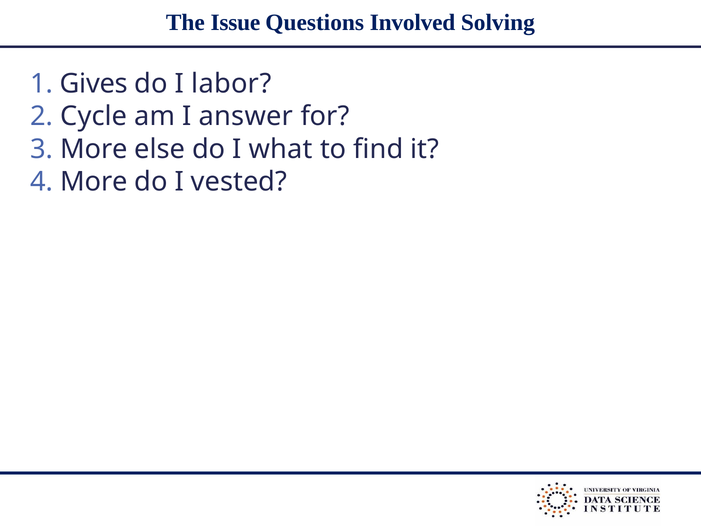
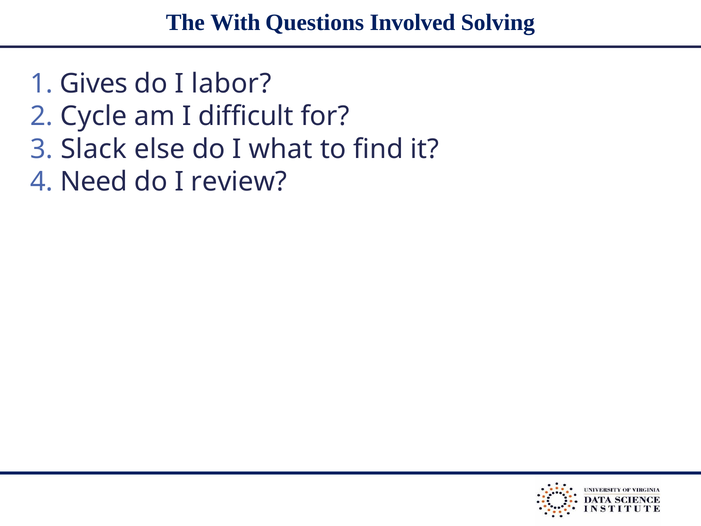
Issue: Issue -> With (235, 23)
answer: answer -> difficult (246, 116)
More: More -> Slack (94, 149)
More: More -> Need (94, 182)
vested: vested -> review (239, 182)
